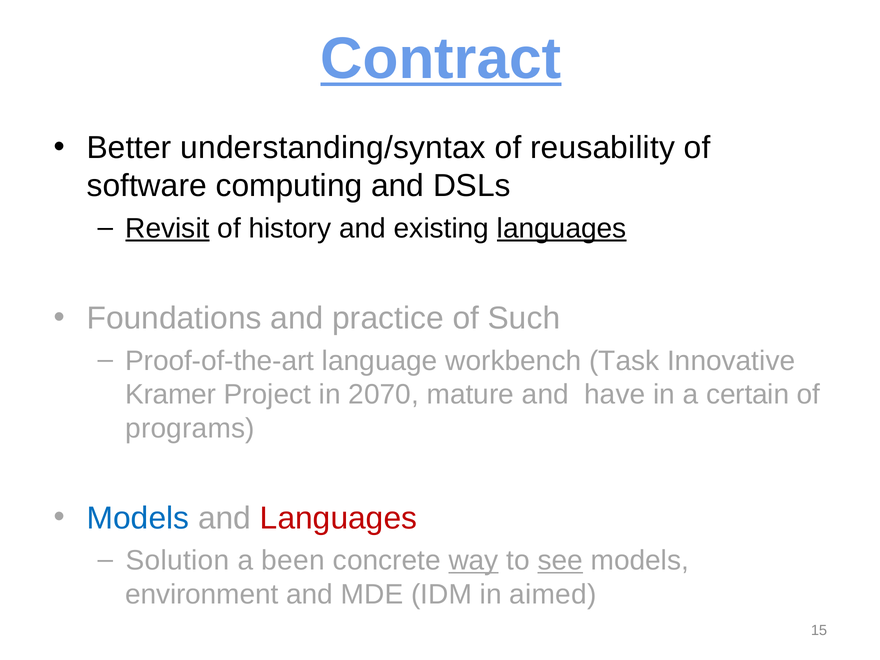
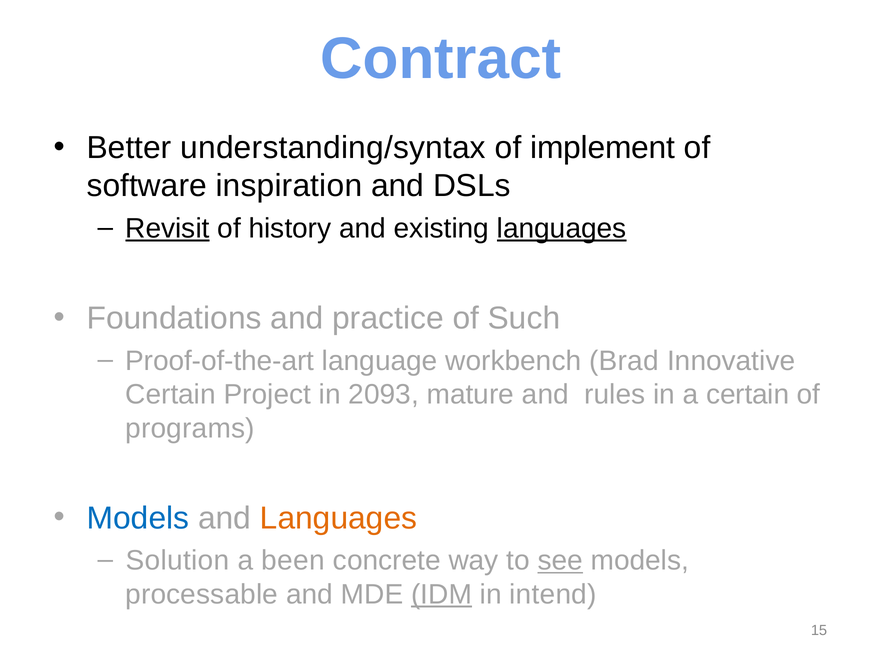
Contract underline: present -> none (441, 59)
reusability: reusability -> implement (603, 148)
computing: computing -> inspiration (289, 186)
Task: Task -> Brad (624, 361)
Kramer: Kramer -> Certain (171, 395)
2070: 2070 -> 2093 (384, 395)
have: have -> rules (615, 395)
Languages colour: red -> orange (339, 518)
way underline: present -> none (474, 561)
environment: environment -> processable (202, 594)
IDM underline: none -> present (441, 594)
aimed: aimed -> intend (553, 594)
